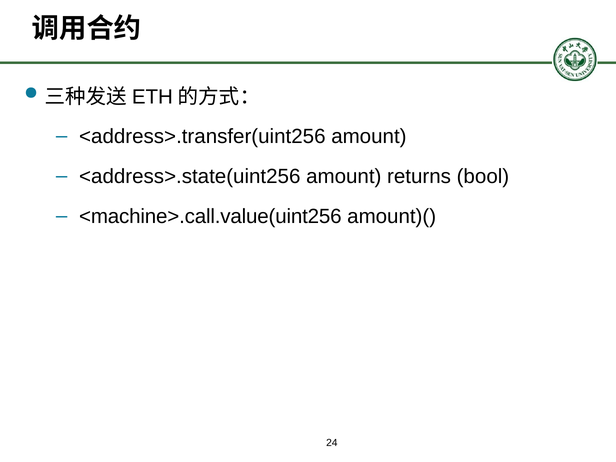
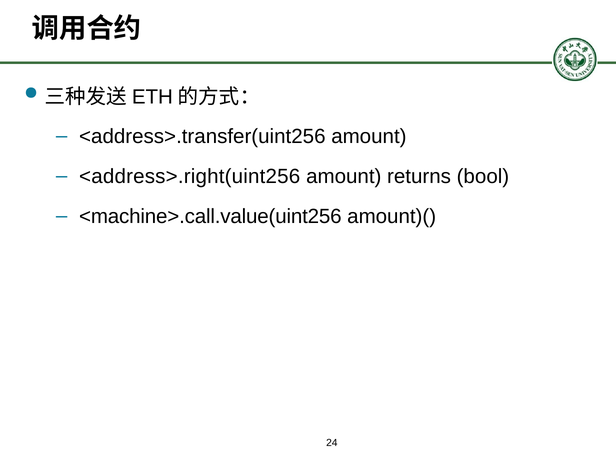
<address>.state(uint256: <address>.state(uint256 -> <address>.right(uint256 (190, 177)
